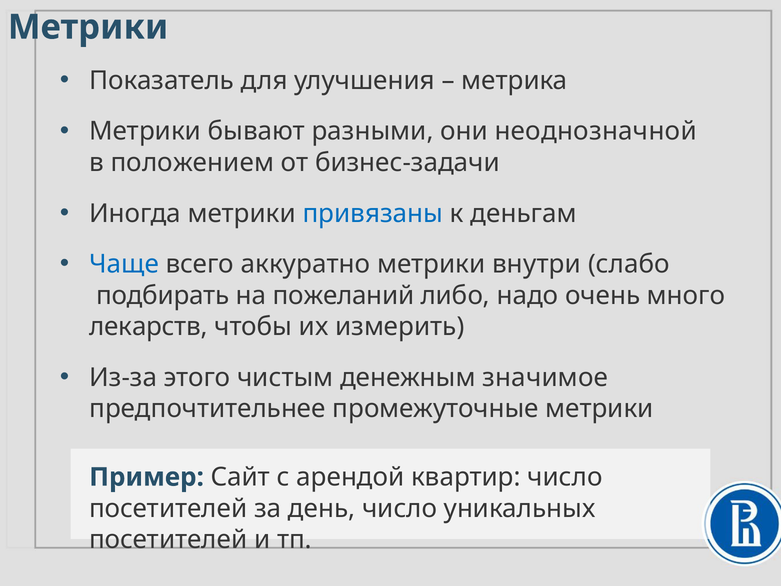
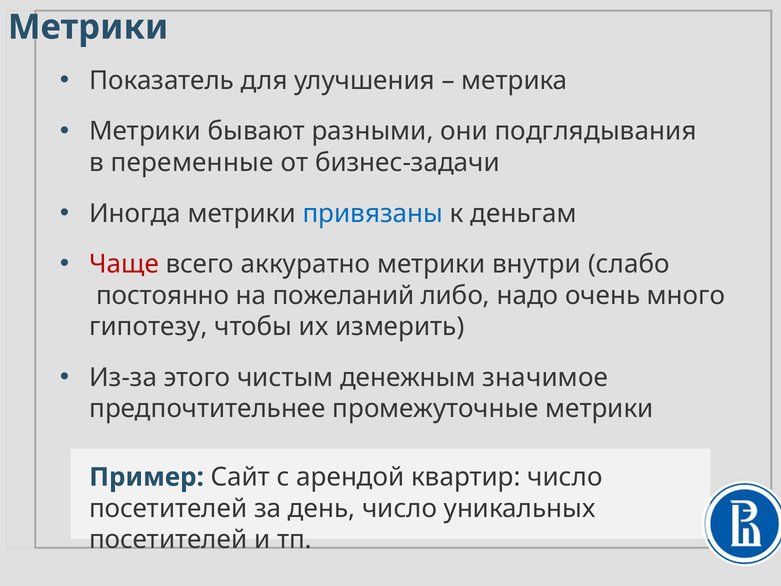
неоднозначной: неоднозначной -> подглядывания (596, 131)
положением: положением -> переменные (192, 163)
Чаще colour: blue -> red (124, 264)
подбирать: подбирать -> постоянно (163, 295)
лекарств: лекарств -> гипотезу (148, 327)
